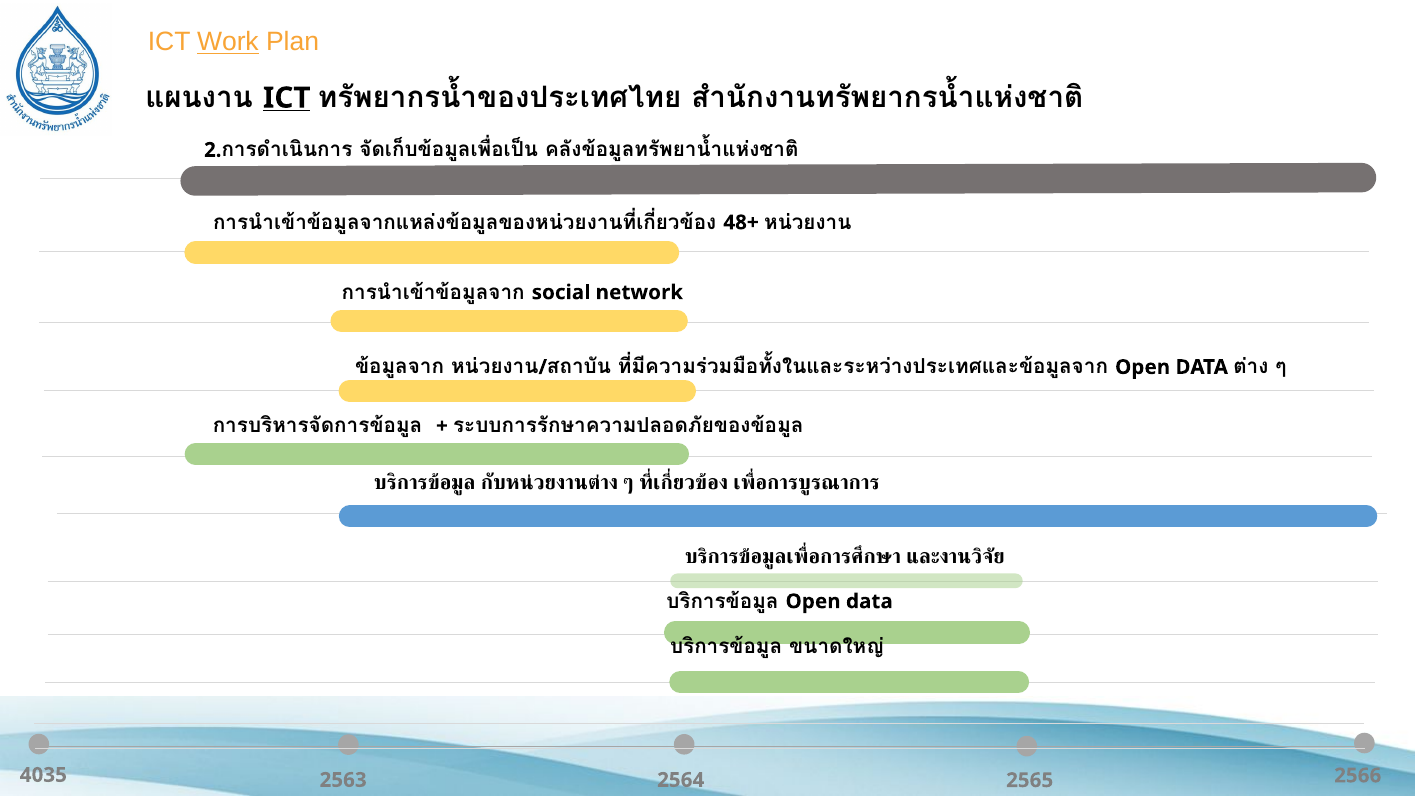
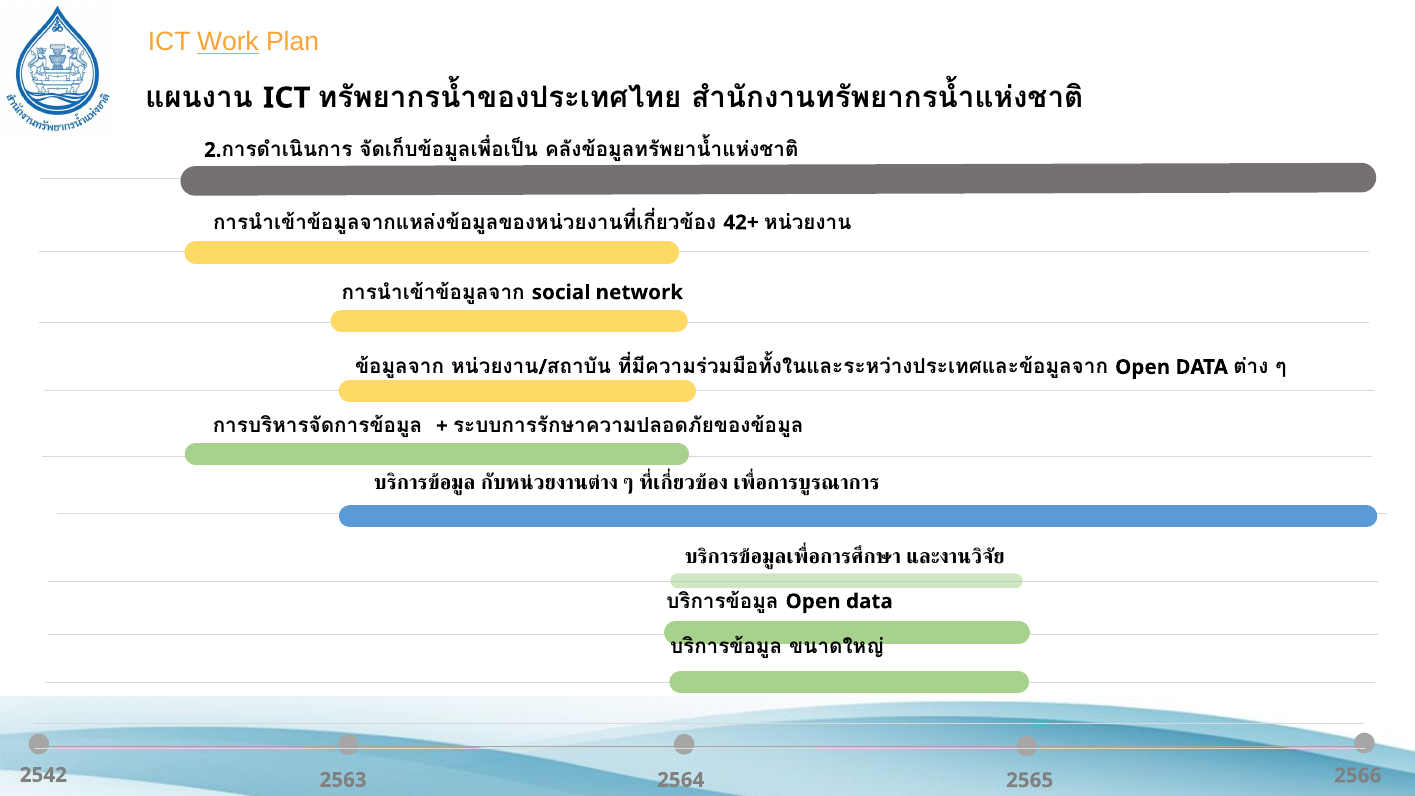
ICT underline: present -> none (287, 98)
48+: 48+ -> 42+ (741, 222)
4035: 4035 -> 2542 (43, 775)
